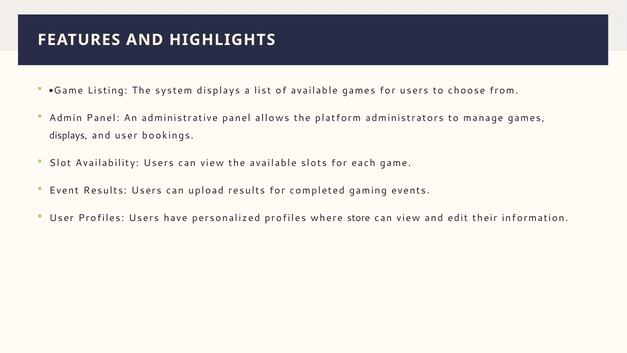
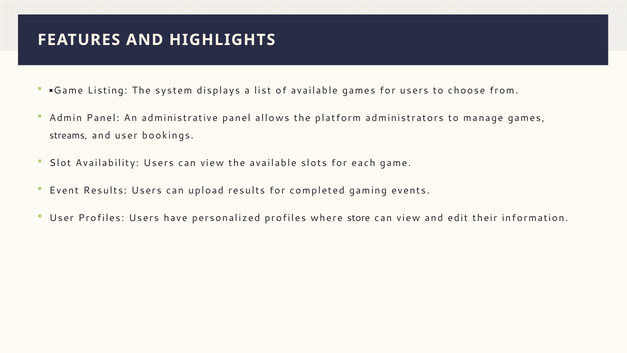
displays: displays -> streams (68, 135)
